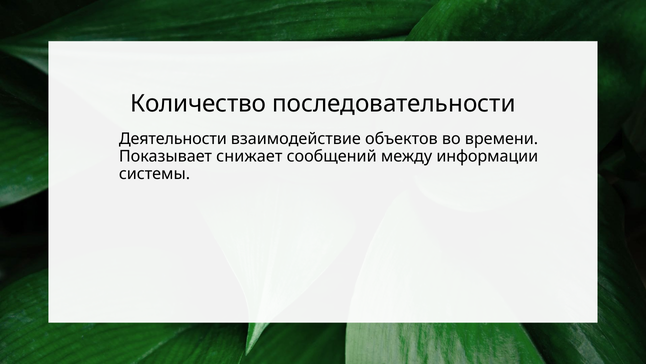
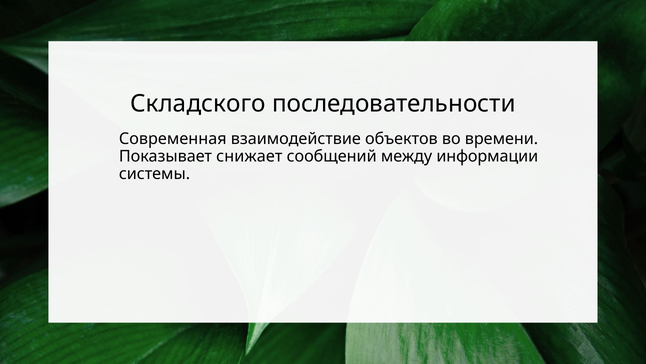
Количество: Количество -> Складского (198, 103)
Деятельности: Деятельности -> Современная (173, 139)
